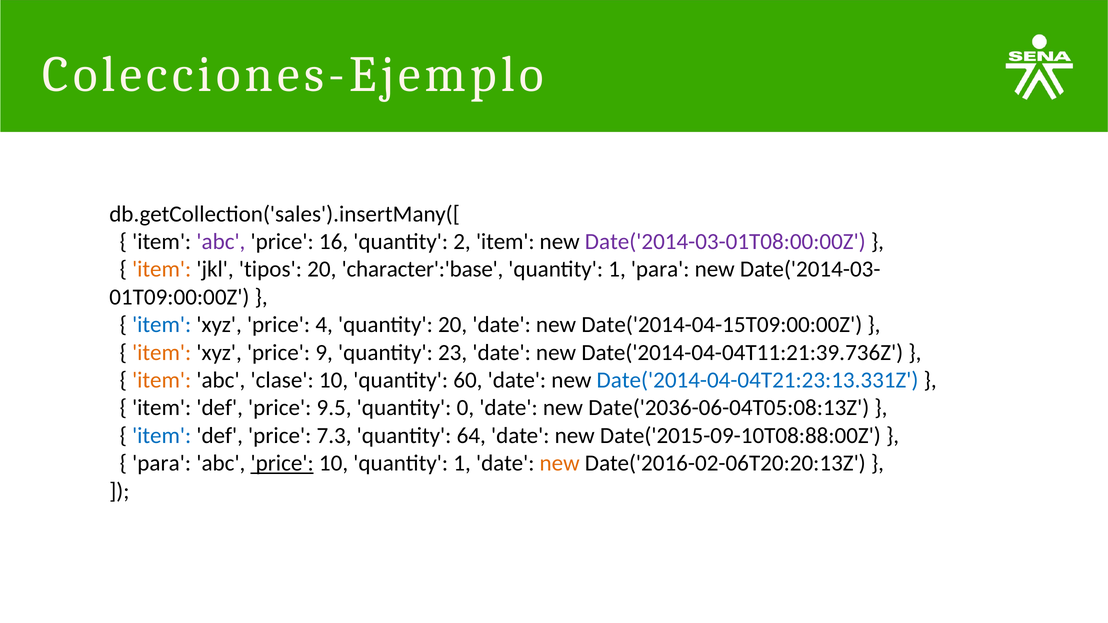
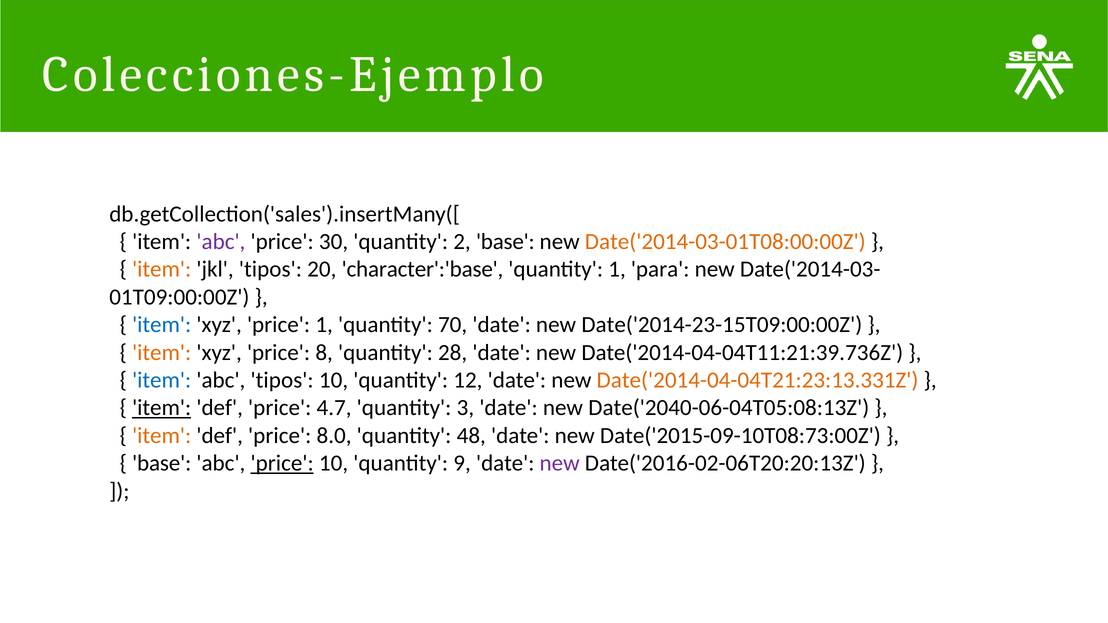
16: 16 -> 30 (334, 242)
2 item: item -> base (505, 242)
Date('2014-03-01T08:00:00Z colour: purple -> orange (725, 242)
price 4: 4 -> 1 (324, 325)
quantity 20: 20 -> 70 (453, 325)
Date('2014-04-15T09:00:00Z: Date('2014-04-15T09:00:00Z -> Date('2014-23-15T09:00:00Z (722, 325)
9: 9 -> 8 (324, 353)
23: 23 -> 28 (453, 353)
item colour: orange -> blue (162, 380)
abc clase: clase -> tipos (282, 380)
60: 60 -> 12 (468, 380)
Date('2014-04-04T21:23:13.331Z colour: blue -> orange (758, 380)
item underline: none -> present (162, 408)
9.5: 9.5 -> 4.7 (334, 408)
0: 0 -> 3 (465, 408)
Date('2036-06-04T05:08:13Z: Date('2036-06-04T05:08:13Z -> Date('2040-06-04T05:08:13Z (729, 408)
item colour: blue -> orange (162, 436)
7.3: 7.3 -> 8.0 (334, 436)
64: 64 -> 48 (471, 436)
Date('2015-09-10T08:88:00Z: Date('2015-09-10T08:88:00Z -> Date('2015-09-10T08:73:00Z (740, 436)
para: para -> base (162, 463)
10 quantity 1: 1 -> 9 (462, 463)
new colour: orange -> purple (560, 463)
